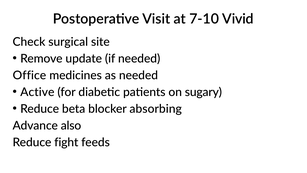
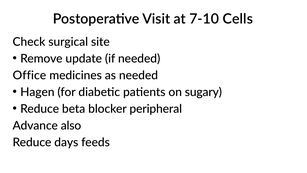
Vivid: Vivid -> Cells (238, 19)
Active: Active -> Hagen (37, 92)
absorbing: absorbing -> peripheral (156, 109)
fight: fight -> days (66, 142)
